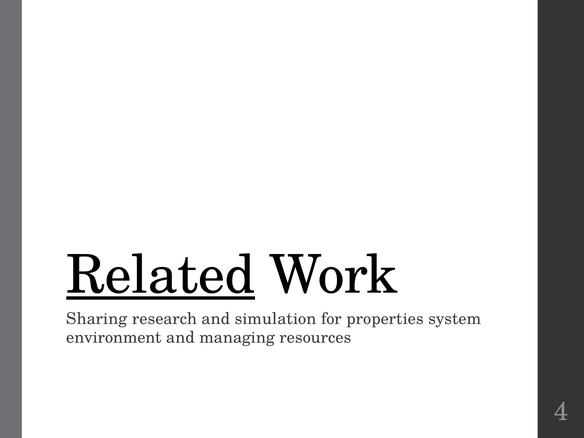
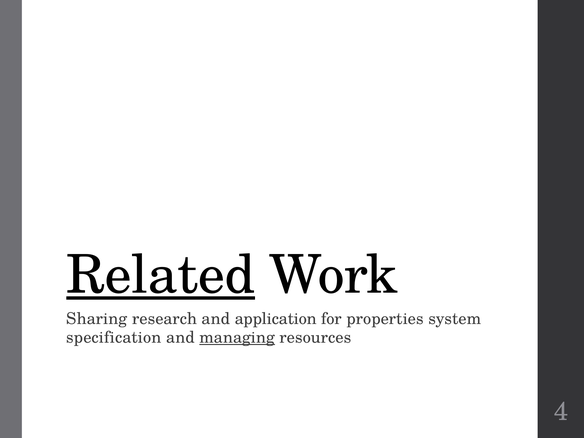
simulation: simulation -> application (276, 319)
environment: environment -> specification (114, 337)
managing underline: none -> present (237, 337)
